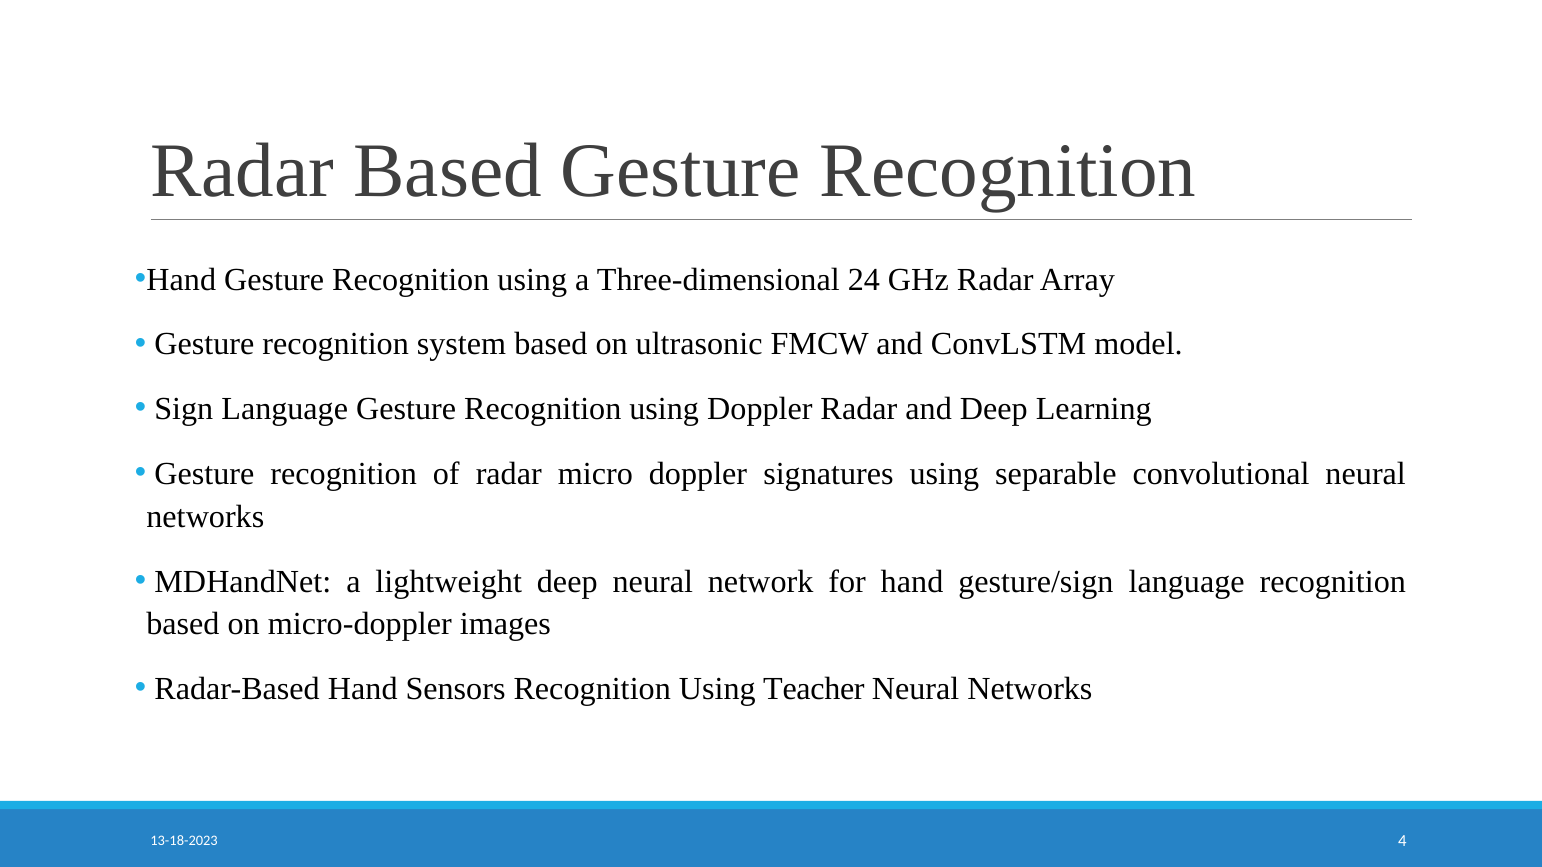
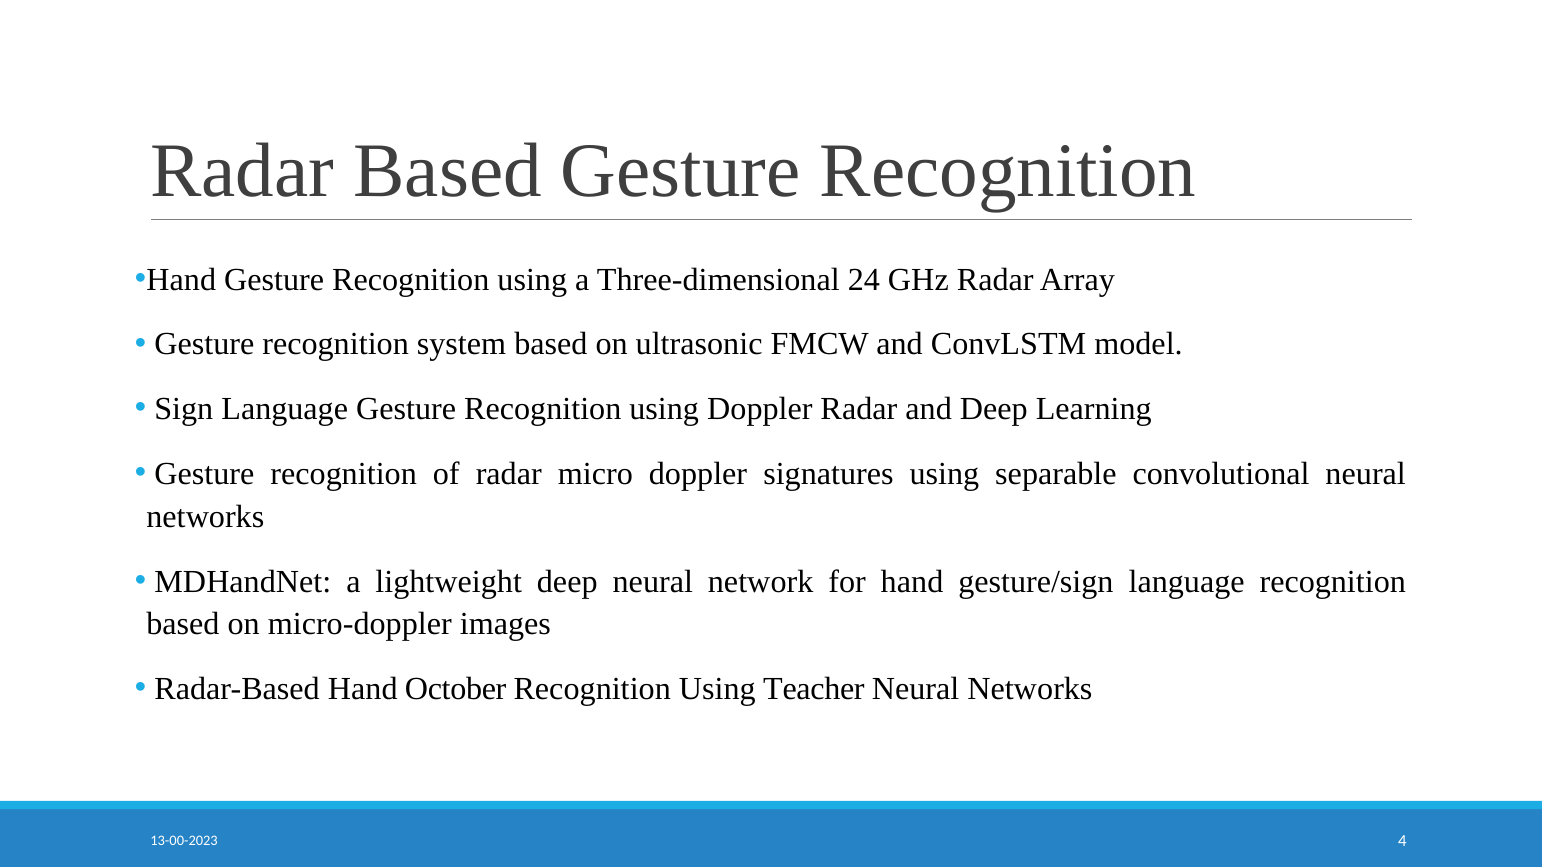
Sensors: Sensors -> October (456, 689)
13-18-2023: 13-18-2023 -> 13-00-2023 (184, 841)
